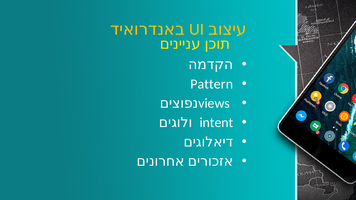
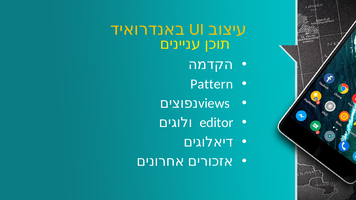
intent: intent -> editor (216, 123)
